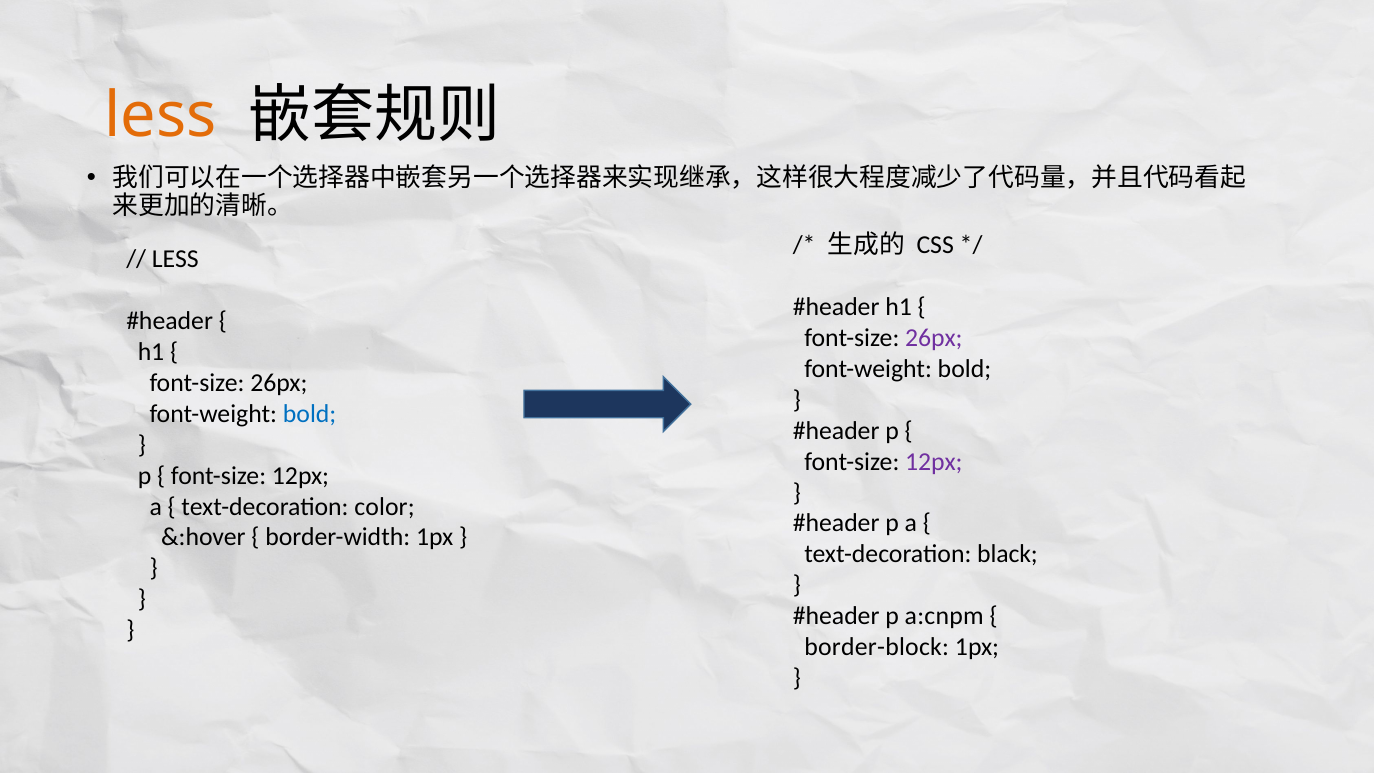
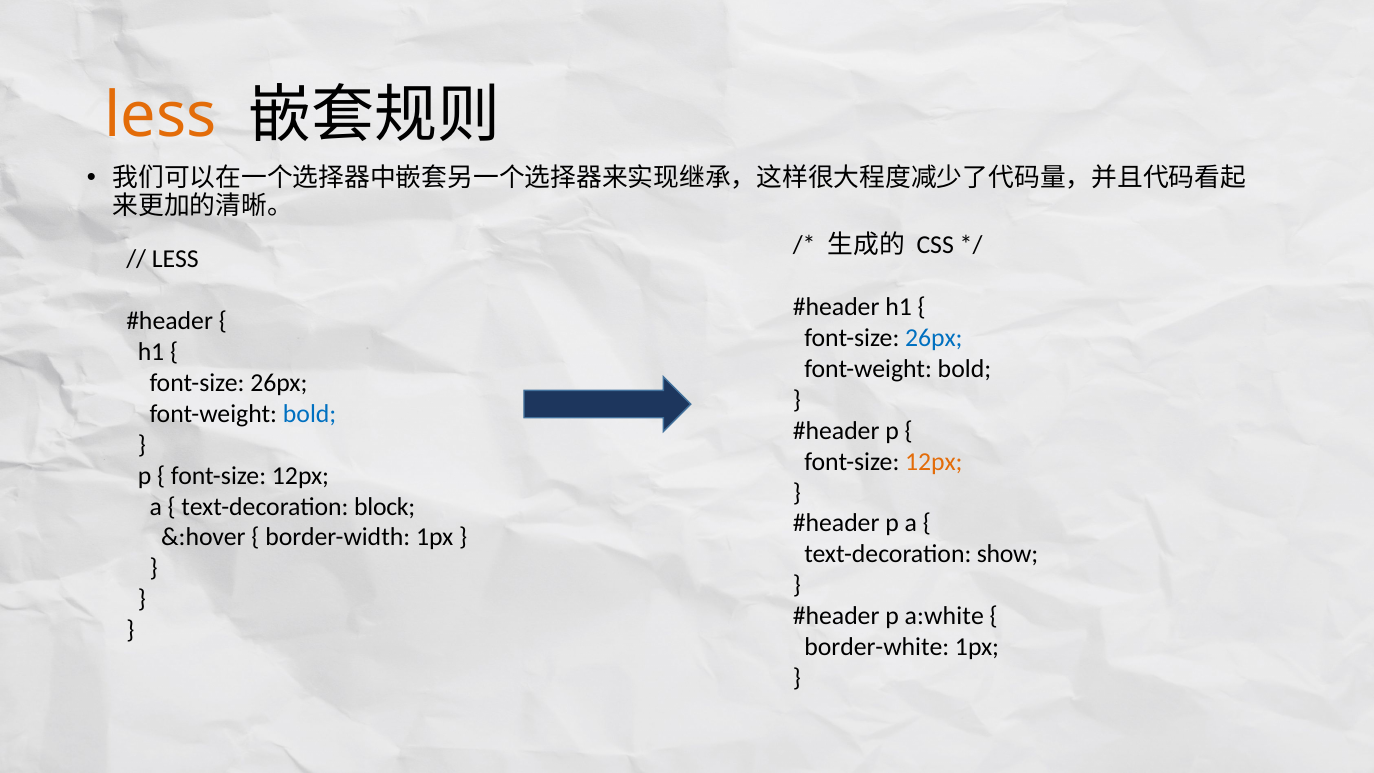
26px colour: purple -> blue (934, 338)
12px colour: purple -> orange (934, 462)
color: color -> block (385, 506)
black: black -> show (1008, 554)
a:cnpm: a:cnpm -> a:white (944, 616)
border-block: border-block -> border-white (877, 647)
